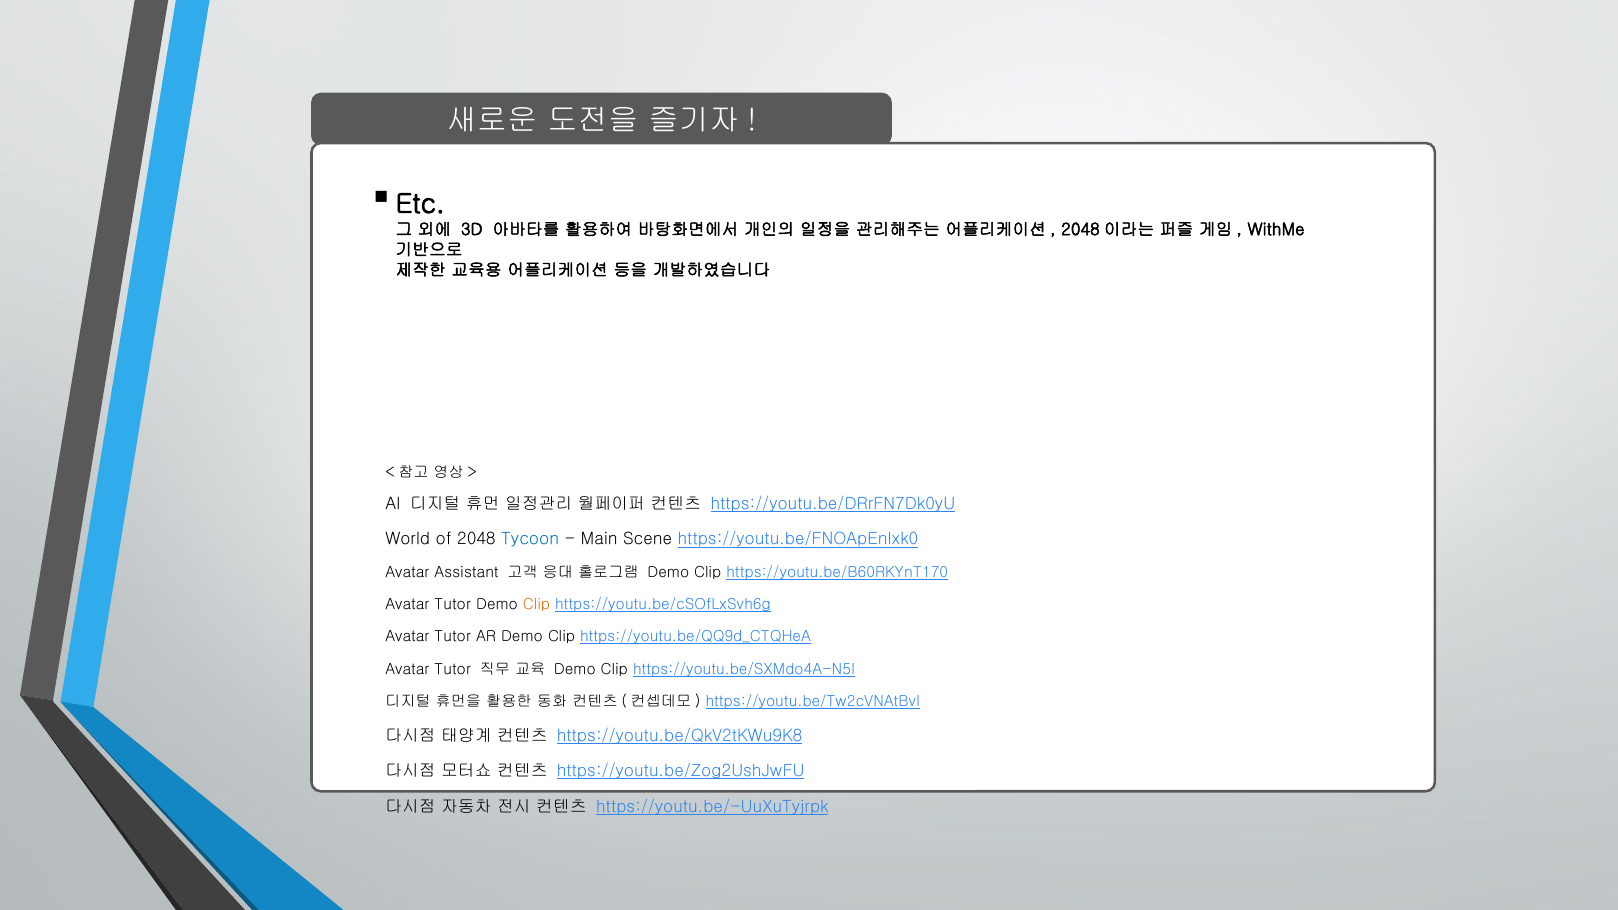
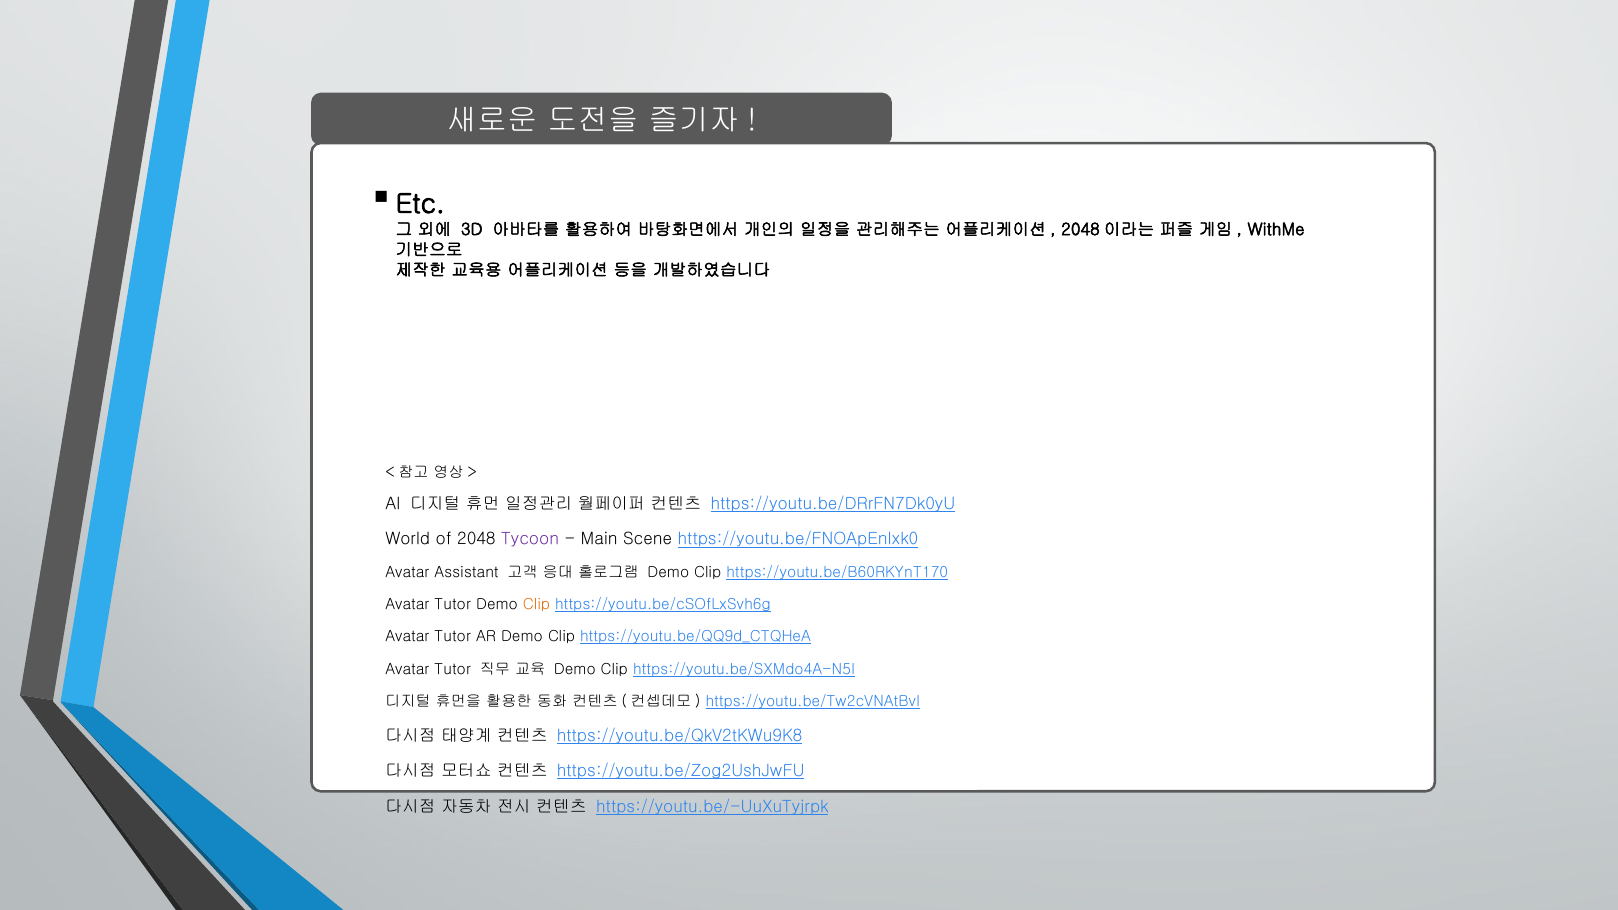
Tycoon colour: blue -> purple (530, 540)
